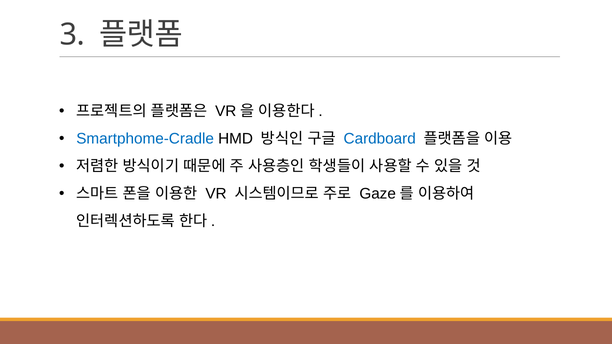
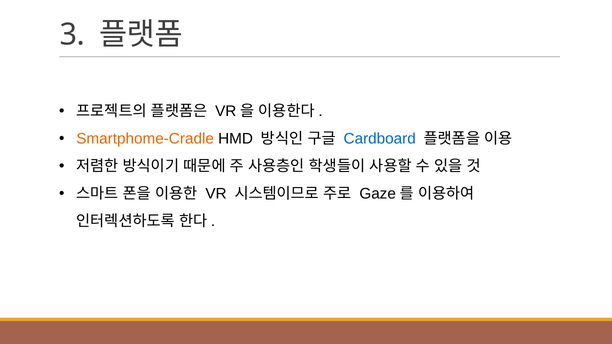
Smartphome-Cradle colour: blue -> orange (145, 139)
